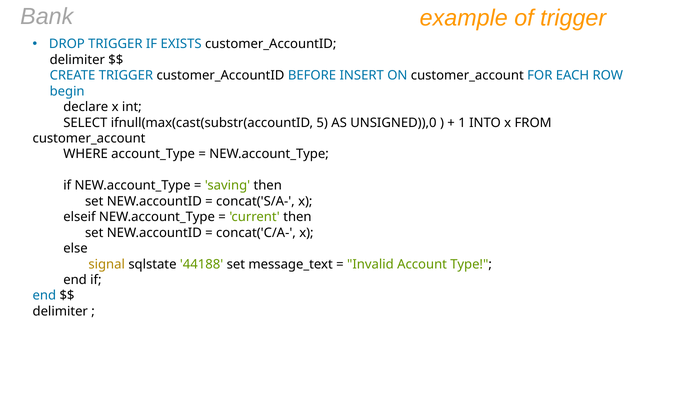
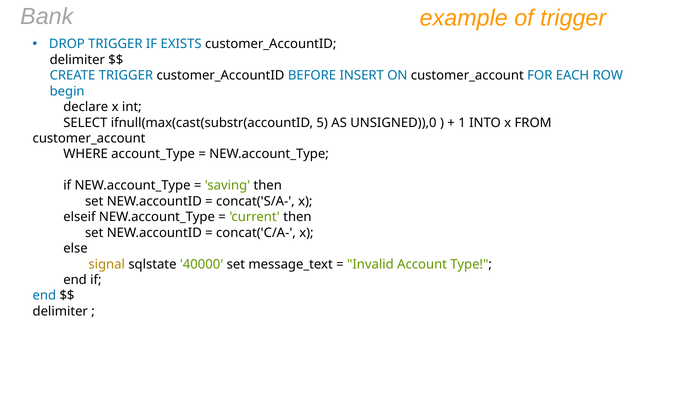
44188: 44188 -> 40000 (202, 264)
